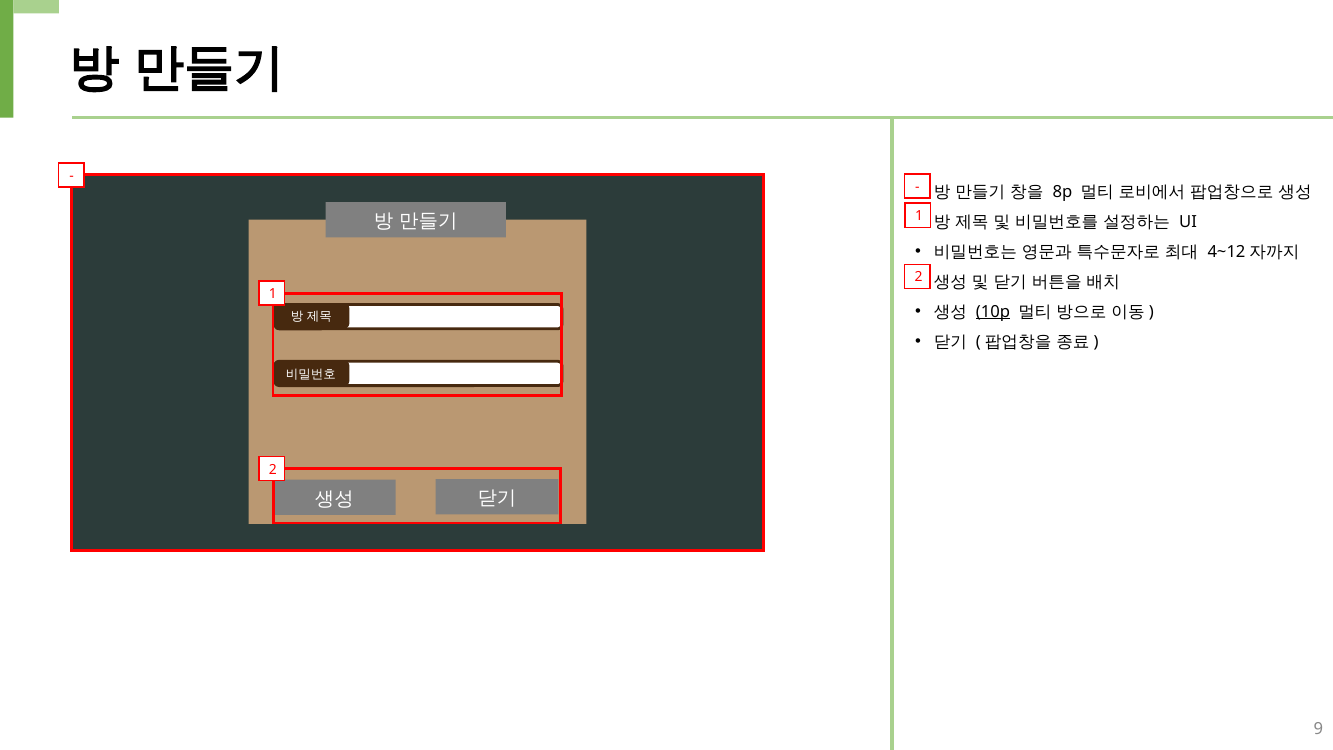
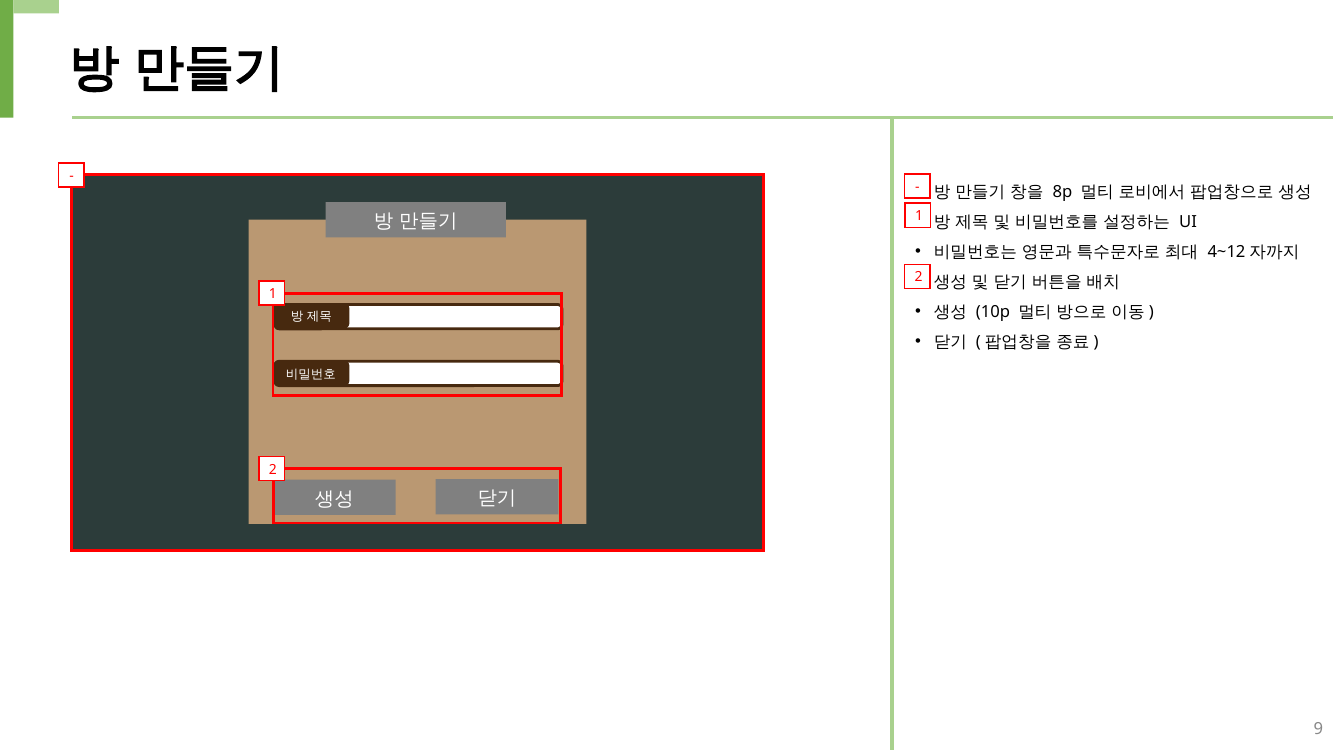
10p underline: present -> none (993, 312)
